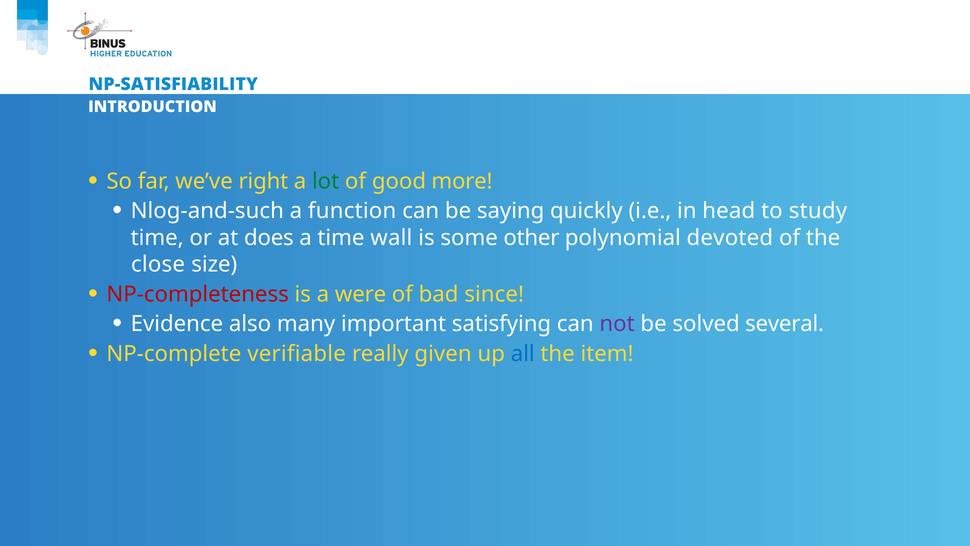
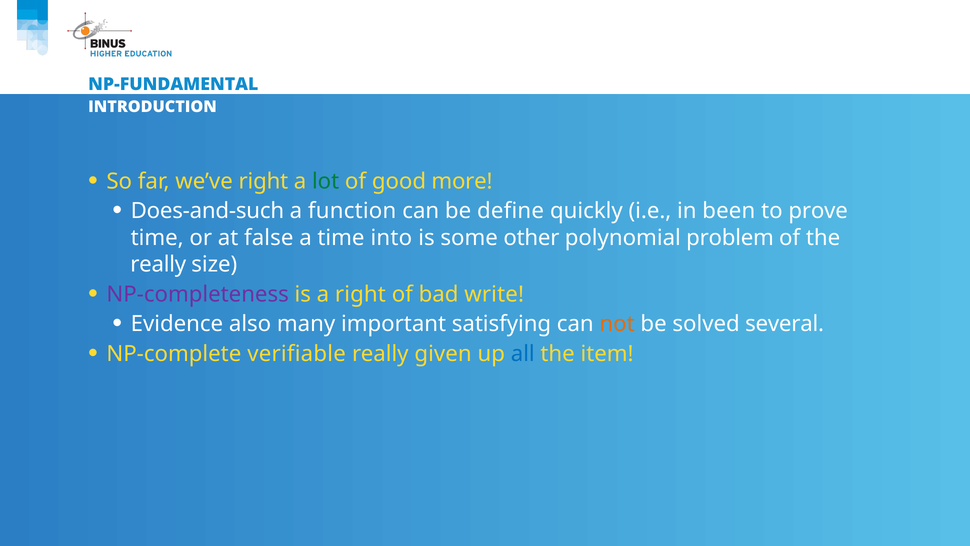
NP-SATISFIABILITY: NP-SATISFIABILITY -> NP-FUNDAMENTAL (173, 84)
Nlog-and-such: Nlog-and-such -> Does-and-such (207, 211)
saying: saying -> define (510, 211)
head: head -> been (729, 211)
study: study -> prove (818, 211)
does: does -> false (269, 238)
wall: wall -> into (391, 238)
devoted: devoted -> problem (730, 238)
close: close -> really (158, 264)
NP-completeness colour: red -> purple (198, 294)
a were: were -> right (360, 294)
since: since -> write (494, 294)
not colour: purple -> orange (617, 324)
